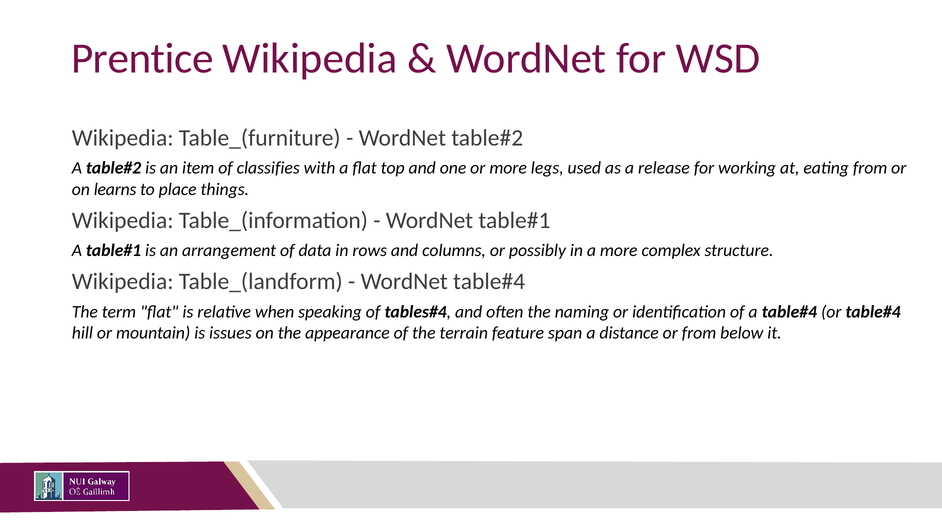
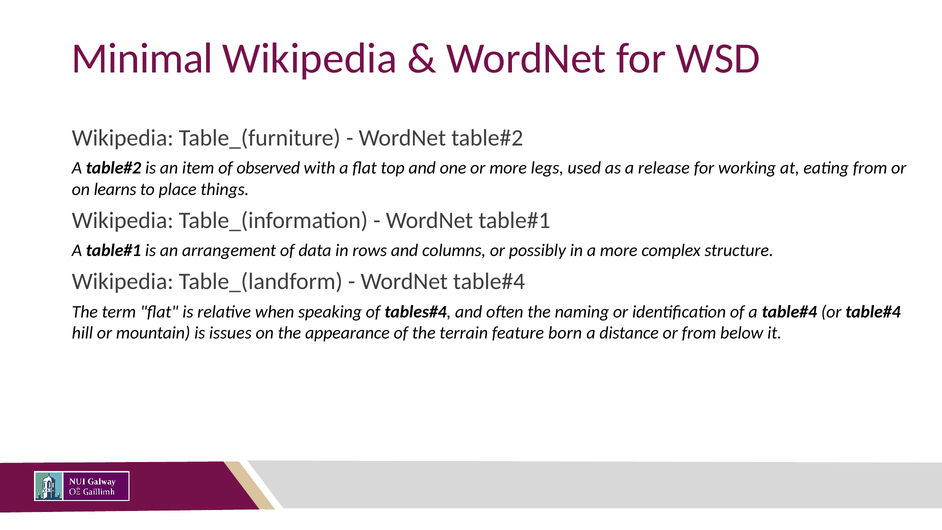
Prentice: Prentice -> Minimal (142, 58)
classifies: classifies -> observed (268, 168)
span: span -> born (565, 333)
